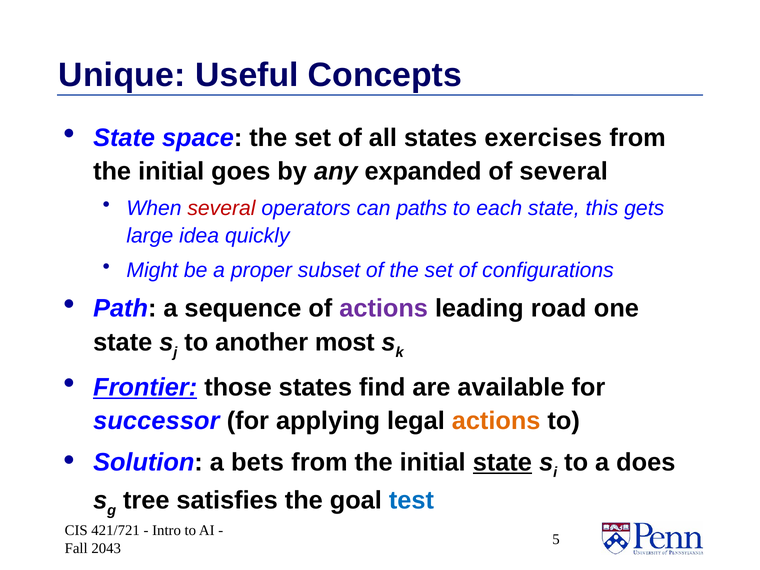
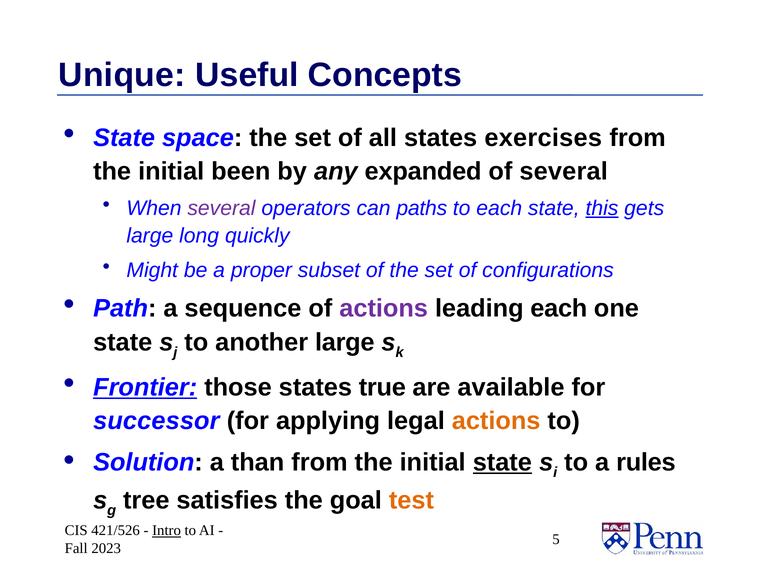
goes: goes -> been (241, 171)
several colour: red -> purple (221, 208)
this underline: none -> present (602, 208)
idea: idea -> long (199, 236)
leading road: road -> each (559, 309)
another most: most -> large (345, 342)
find: find -> true (382, 388)
bets: bets -> than (258, 462)
does: does -> rules (646, 462)
test colour: blue -> orange (411, 500)
421/721: 421/721 -> 421/526 (116, 530)
Intro underline: none -> present (167, 530)
2043: 2043 -> 2023 (106, 548)
